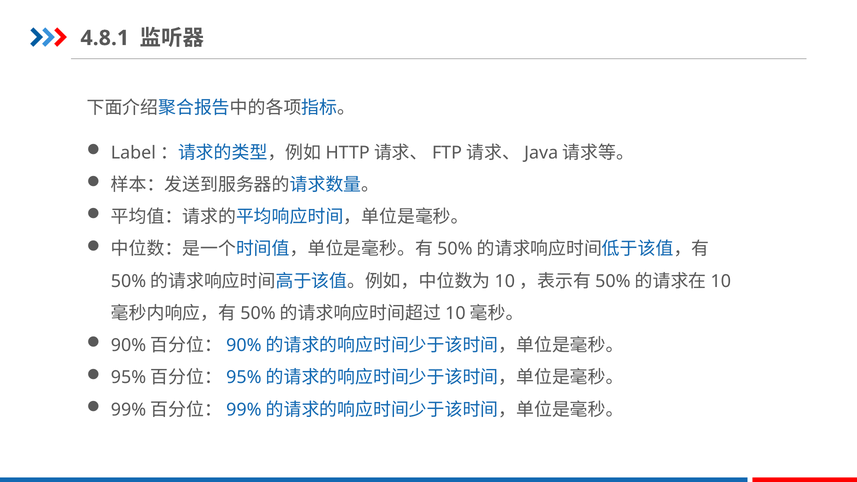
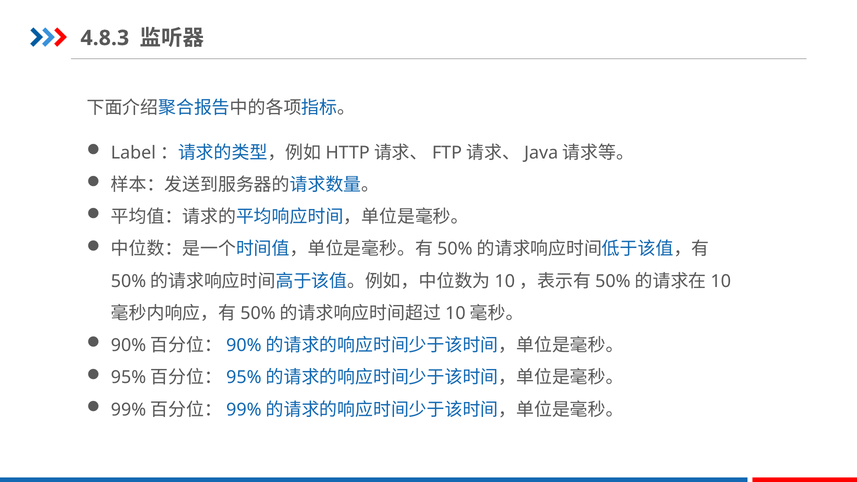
4.8.1: 4.8.1 -> 4.8.3 (105, 38)
